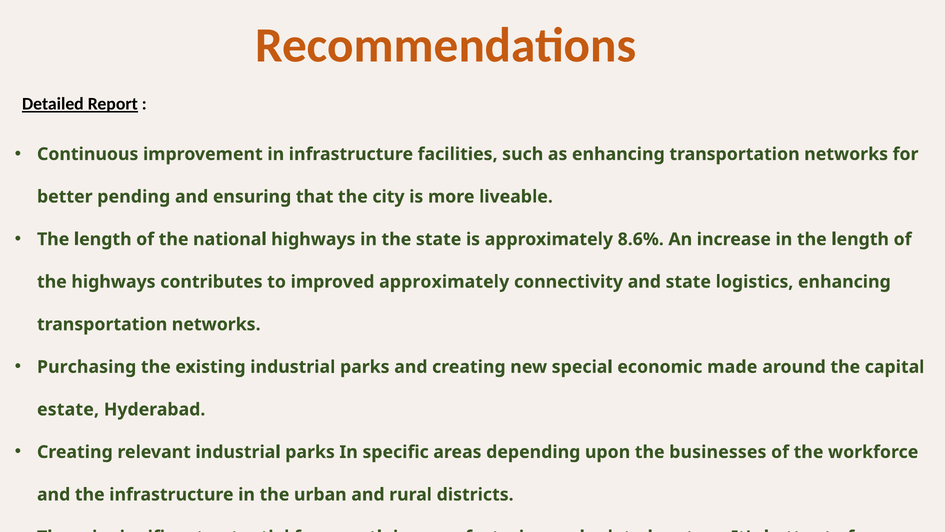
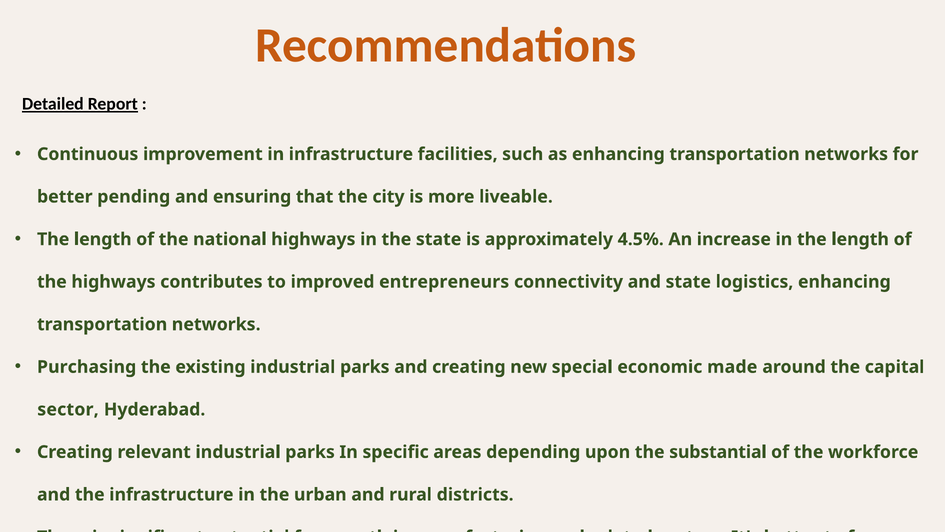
8.6%: 8.6% -> 4.5% (641, 239)
improved approximately: approximately -> entrepreneurs (444, 282)
estate: estate -> sector (68, 409)
businesses: businesses -> substantial (718, 452)
